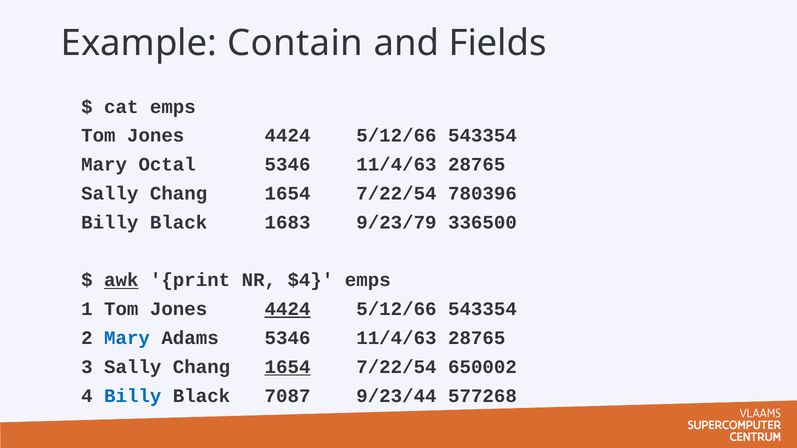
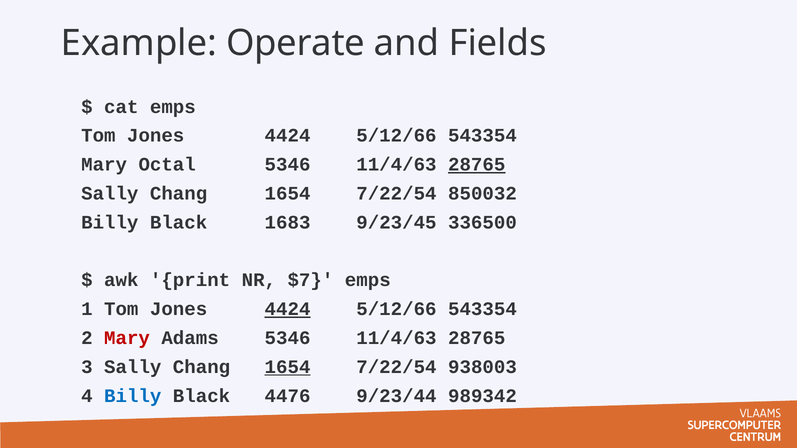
Contain: Contain -> Operate (296, 43)
28765 underline: none -> present (477, 165)
780396: 780396 -> 850032 (482, 194)
9/23/79: 9/23/79 -> 9/23/45 (396, 223)
awk underline: present -> none (121, 280)
$4: $4 -> $7 (310, 280)
Mary colour: blue -> red (127, 338)
650002: 650002 -> 938003 (482, 367)
7087: 7087 -> 4476 (288, 396)
577268: 577268 -> 989342 (482, 396)
